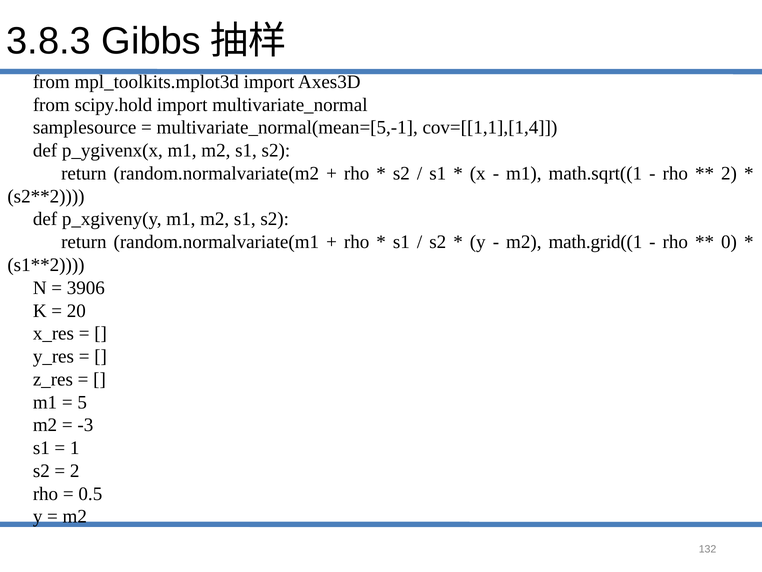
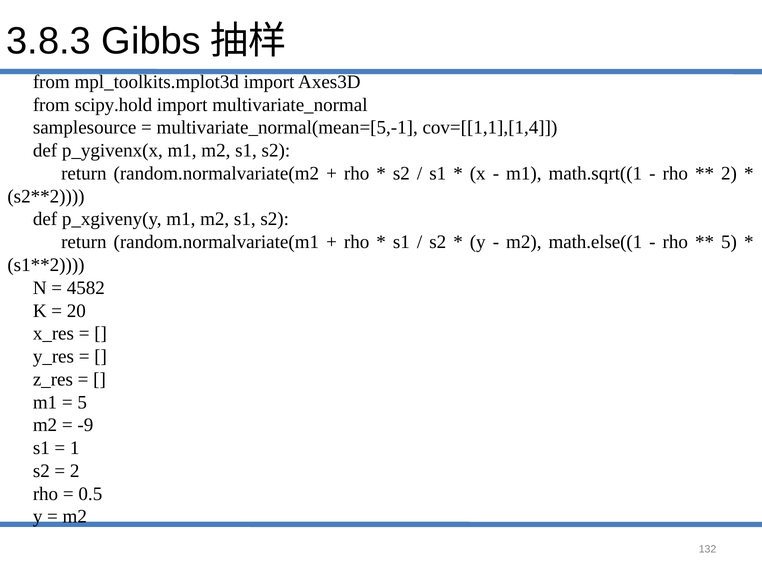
math.grid((1: math.grid((1 -> math.else((1 (595, 242)
0: 0 -> 5 (729, 242)
3906: 3906 -> 4582 (86, 288)
-3: -3 -> -9 (85, 425)
